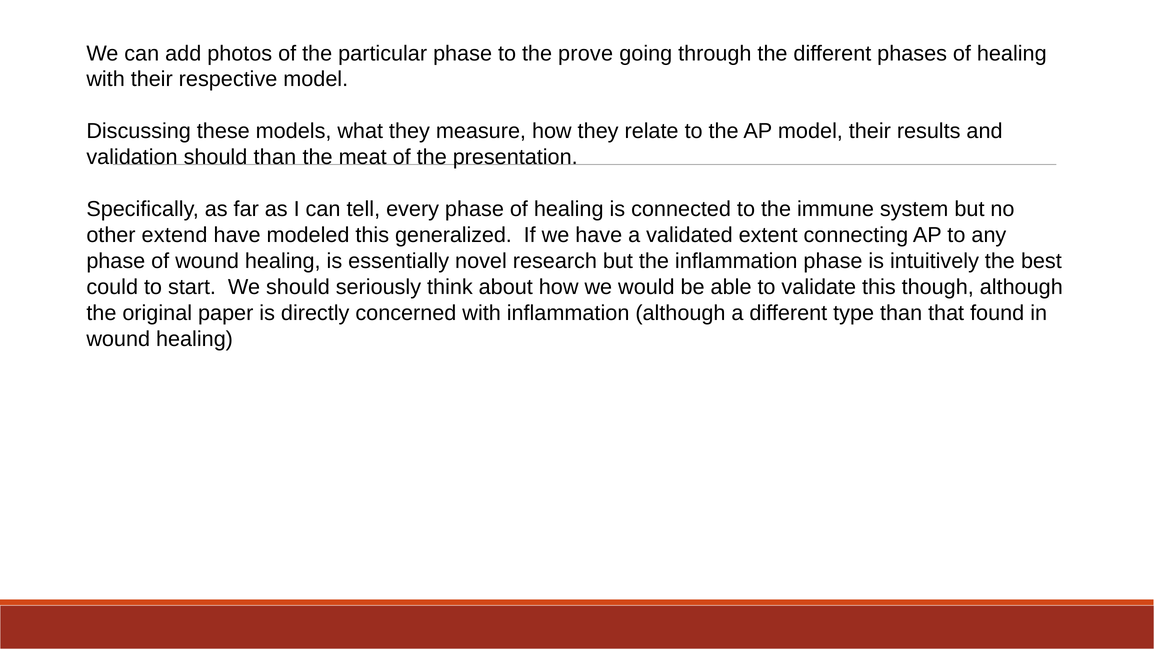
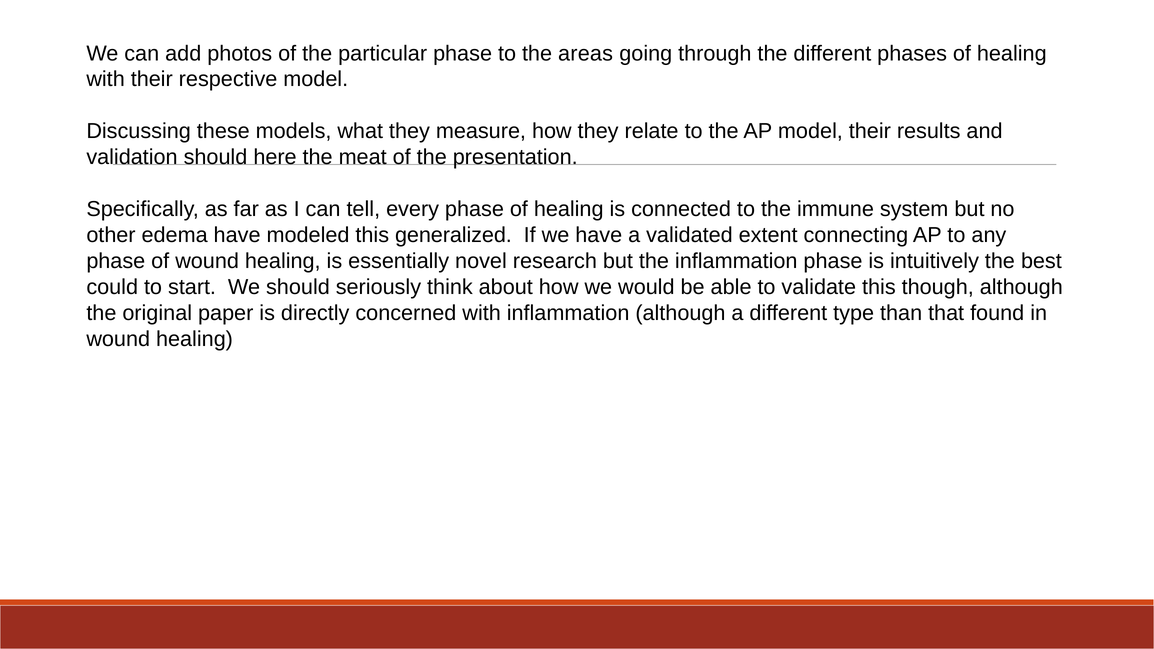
prove: prove -> areas (586, 53)
should than: than -> here (275, 157)
extend: extend -> edema (175, 235)
